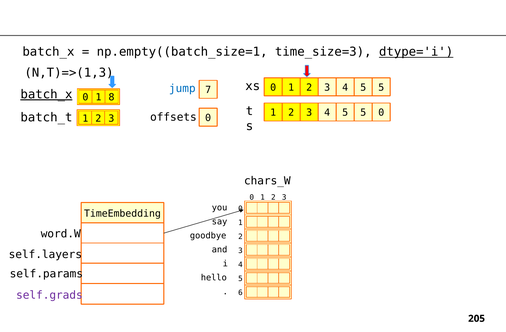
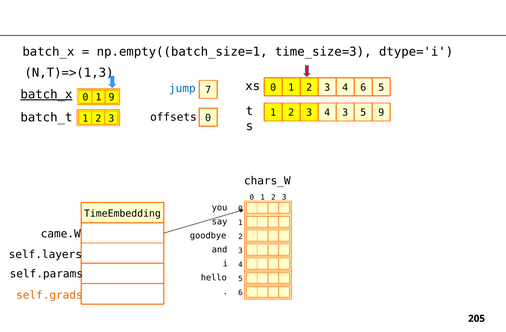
dtype='i underline: present -> none (416, 52)
5: 5 -> 6 (363, 88)
1 8: 8 -> 9 (112, 98)
5: 5 -> 3 (345, 113)
5 0: 0 -> 9 (381, 113)
word.W: word.W -> came.W (61, 234)
self.grads colour: purple -> orange (49, 296)
